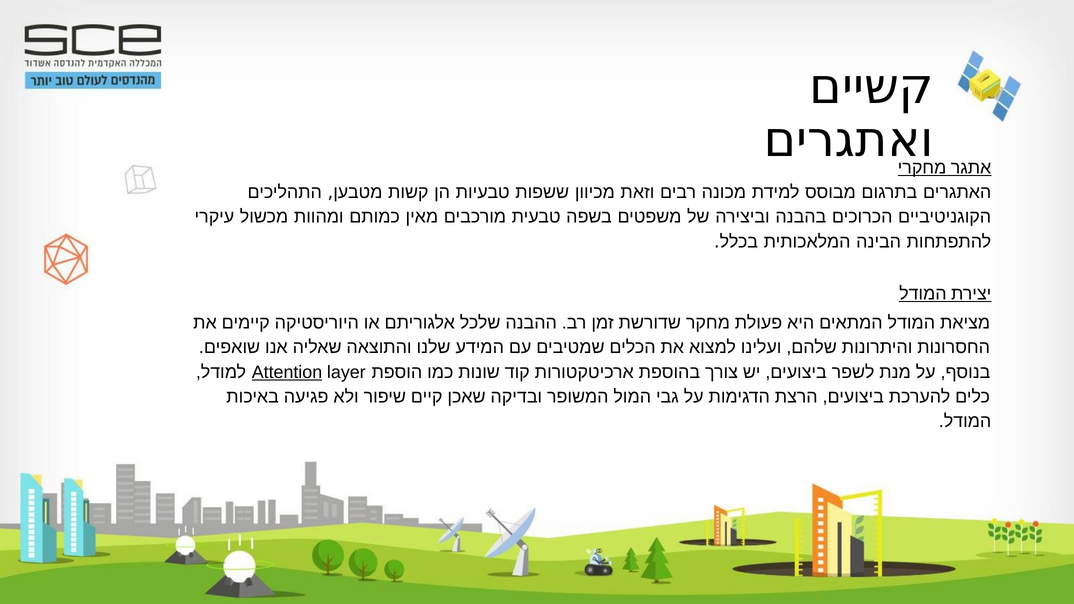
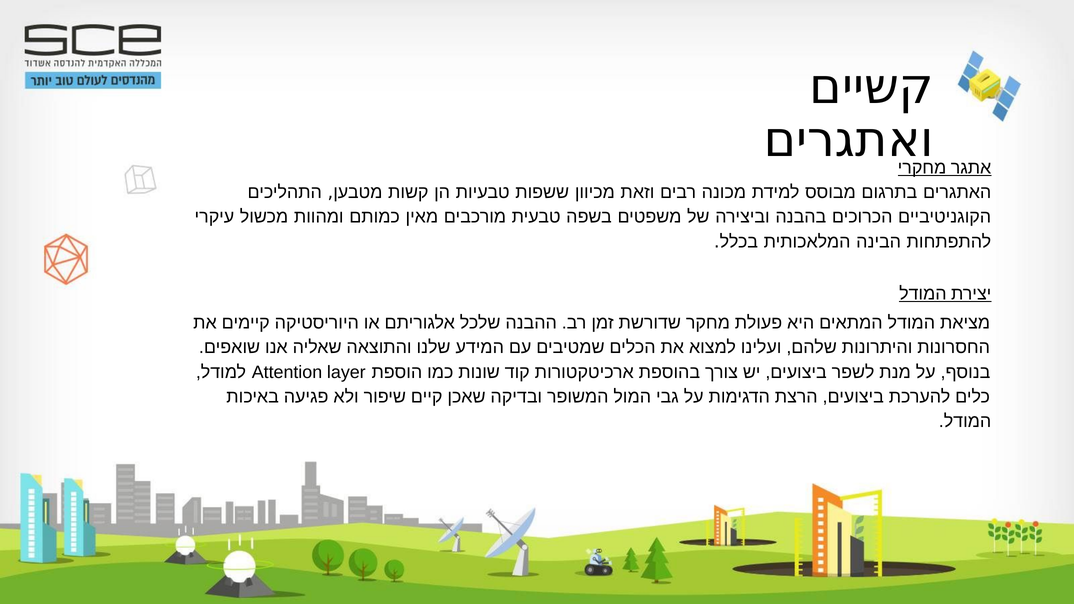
Attention underline: present -> none (287, 372)
